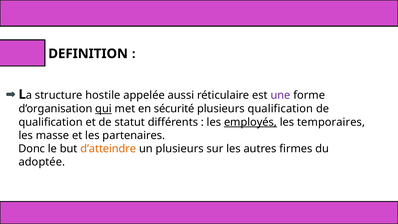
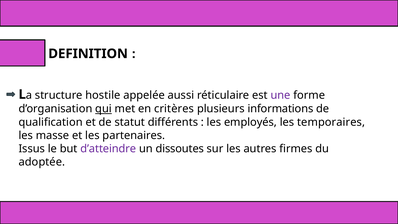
sécurité: sécurité -> critères (174, 109)
plusieurs qualification: qualification -> informations (280, 109)
employés underline: present -> none (250, 122)
Donc: Donc -> Issus (32, 149)
d’atteindre colour: orange -> purple (108, 149)
un plusieurs: plusieurs -> dissoutes (180, 149)
